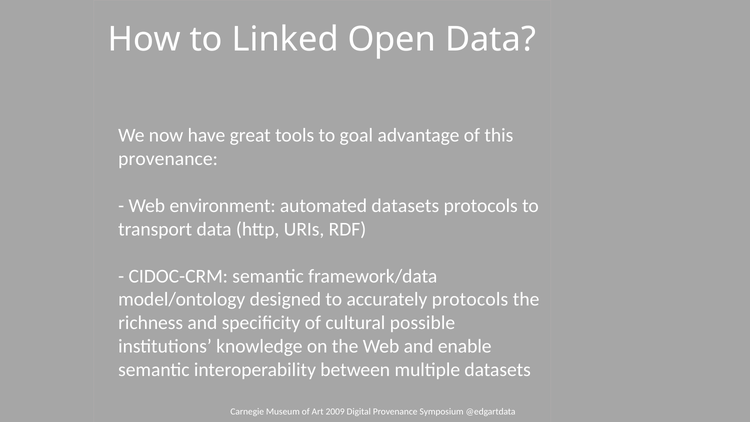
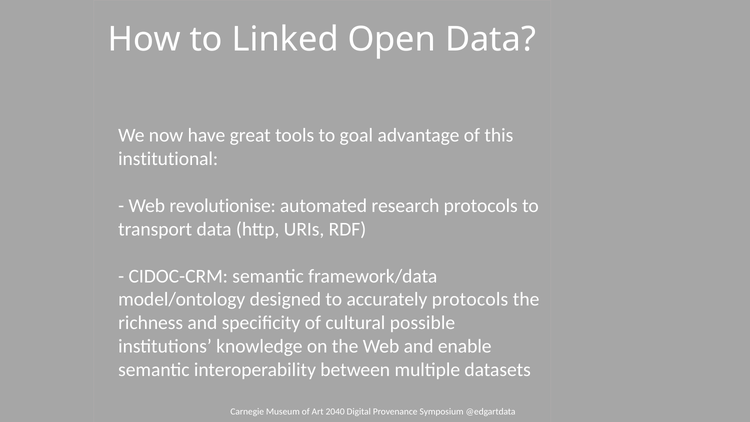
provenance: provenance -> institutional (168, 159)
environment: environment -> revolutionise (223, 206)
automated datasets: datasets -> research (405, 206)
2009: 2009 -> 2040 (335, 412)
